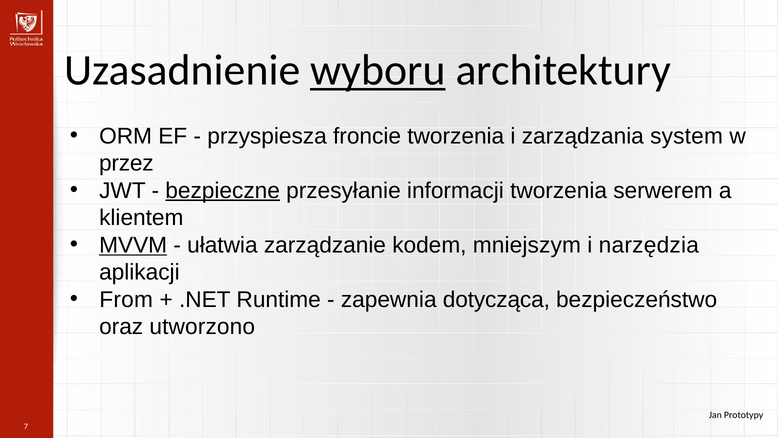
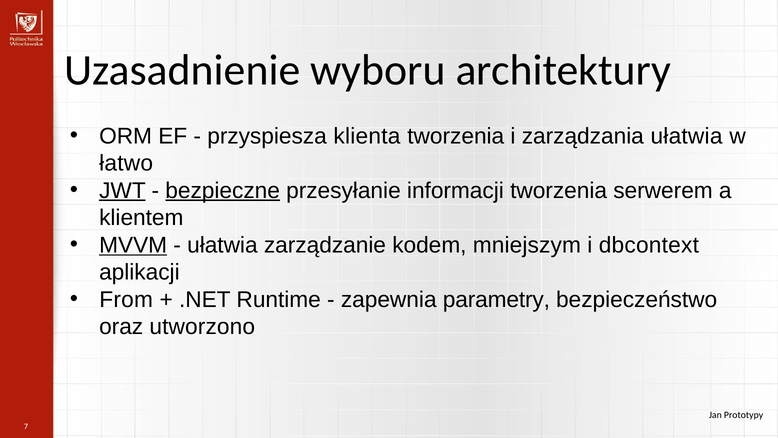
wyboru underline: present -> none (378, 70)
froncie: froncie -> klienta (367, 136)
zarządzania system: system -> ułatwia (687, 136)
przez: przez -> łatwo (126, 163)
JWT underline: none -> present (122, 190)
narzędzia: narzędzia -> dbcontext (649, 245)
dotycząca: dotycząca -> parametry (496, 299)
